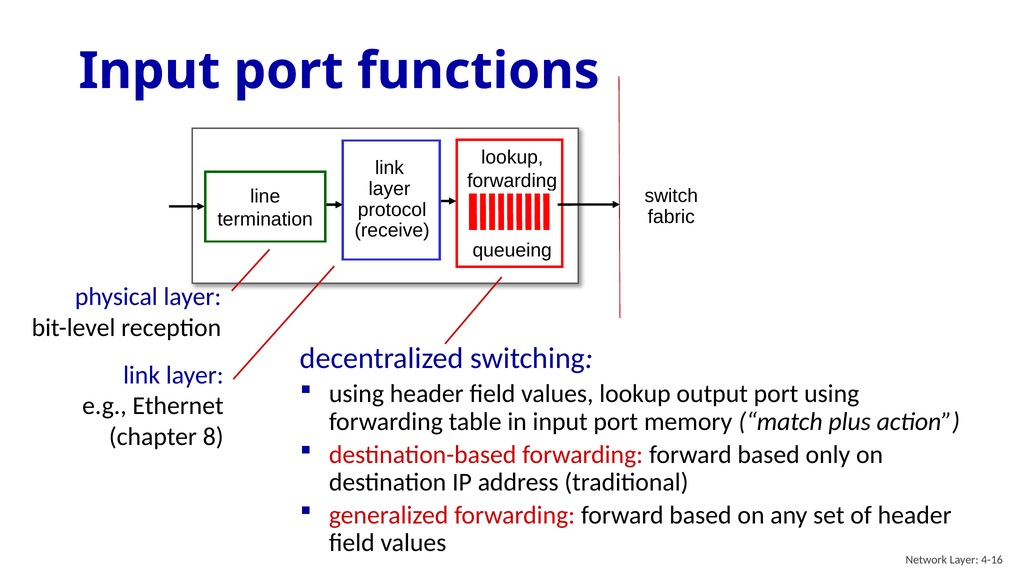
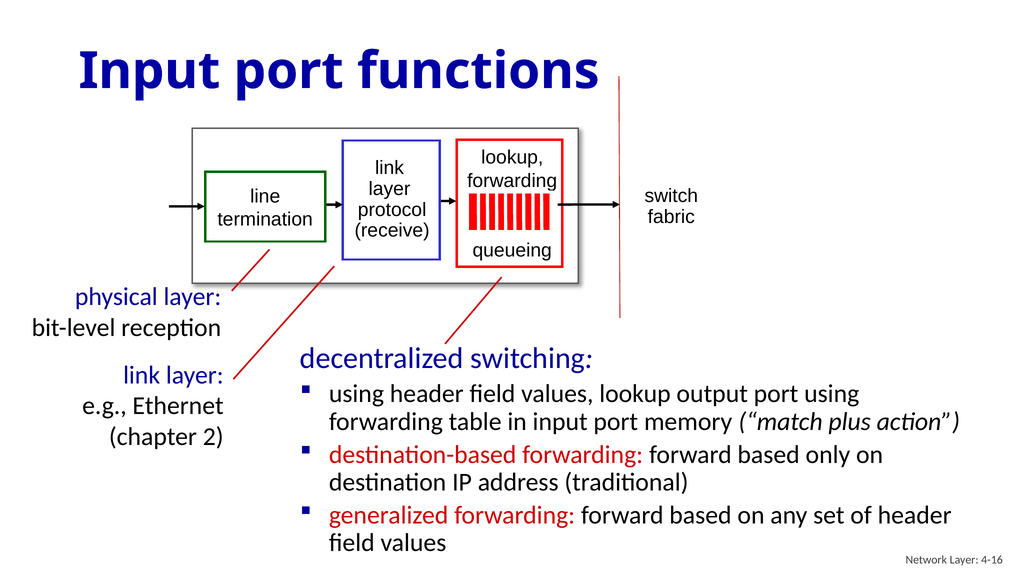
8: 8 -> 2 (213, 437)
